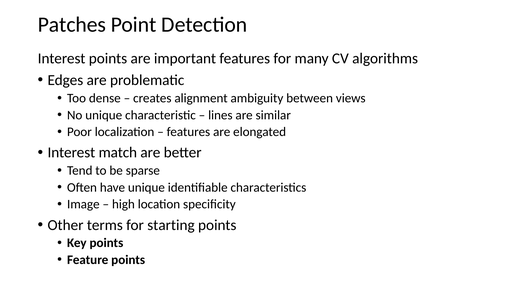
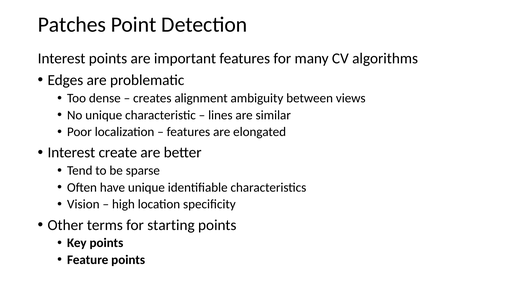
match: match -> create (118, 152)
Image: Image -> Vision (83, 204)
